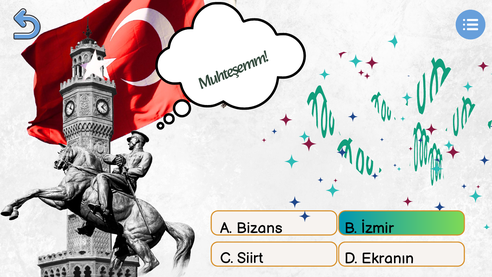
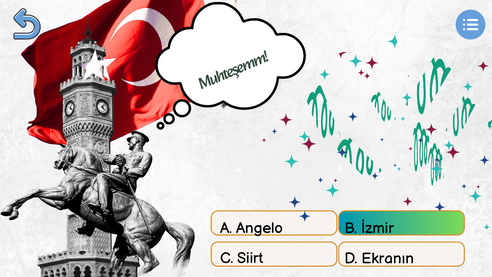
Bizans: Bizans -> Angelo (260, 228)
